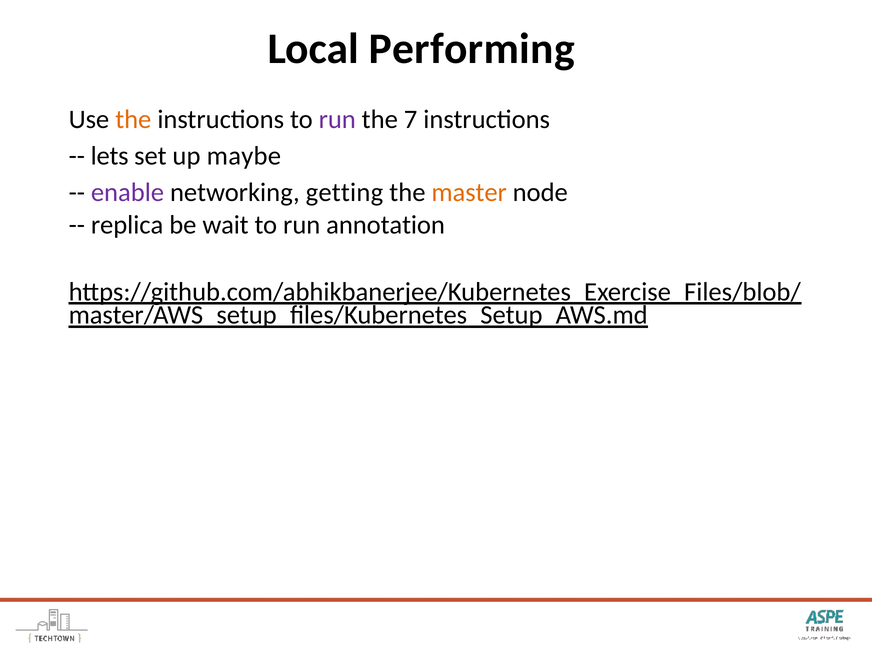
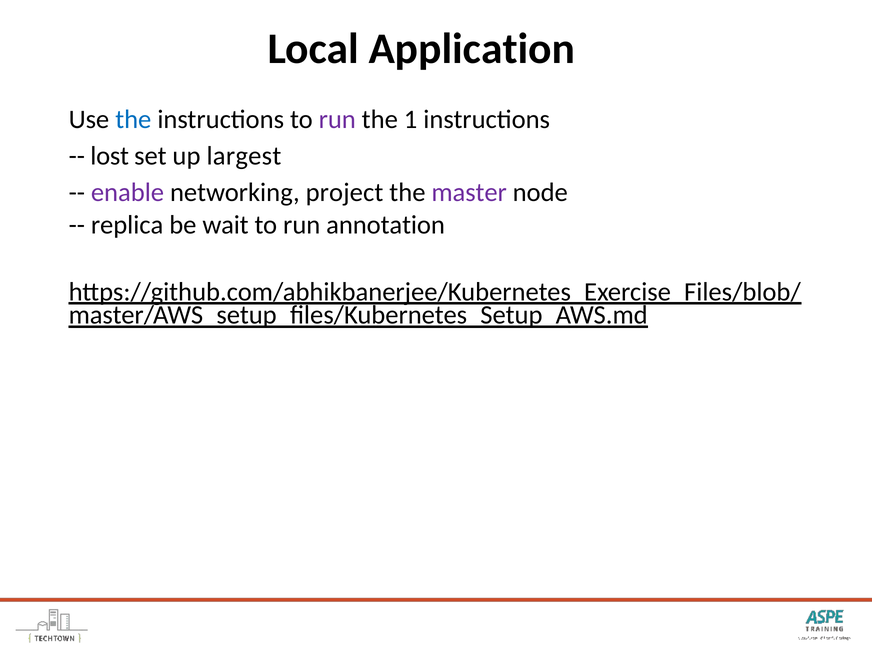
Performing: Performing -> Application (472, 49)
the colour: orange -> blue (133, 120)
7: 7 -> 1 (411, 120)
lets: lets -> lost (110, 156)
maybe: maybe -> largest (244, 156)
getting: getting -> project (344, 193)
master colour: orange -> purple (469, 193)
